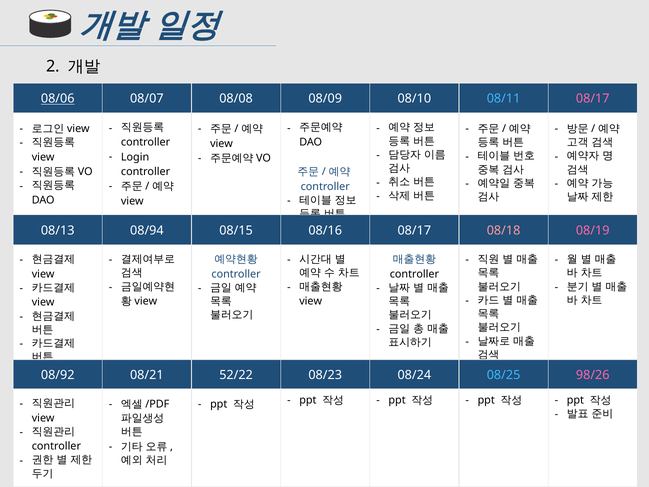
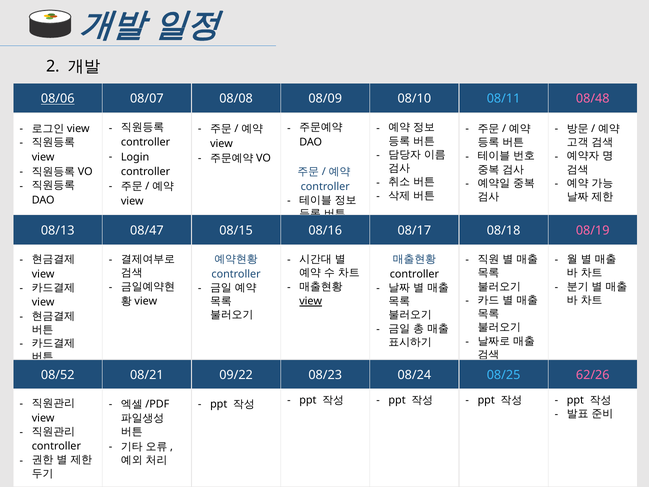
08/11 08/17: 08/17 -> 08/48 (593, 99)
08/94: 08/94 -> 08/47 (147, 230)
08/18 colour: pink -> white (504, 230)
view underline: none -> present (311, 301)
08/92: 08/92 -> 08/52 (58, 375)
52/22: 52/22 -> 09/22 (236, 375)
98/26: 98/26 -> 62/26 (593, 375)
